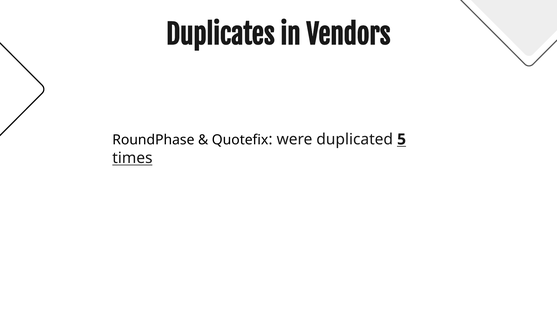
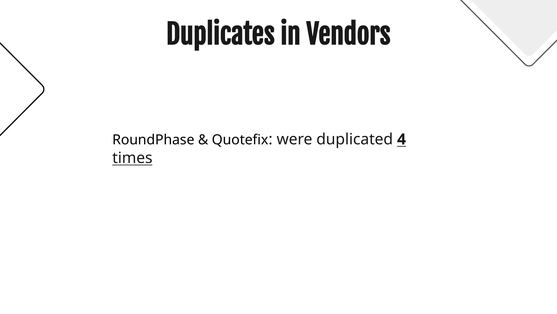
5: 5 -> 4 (402, 139)
